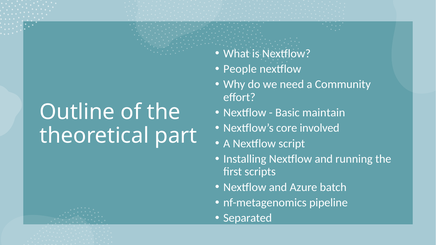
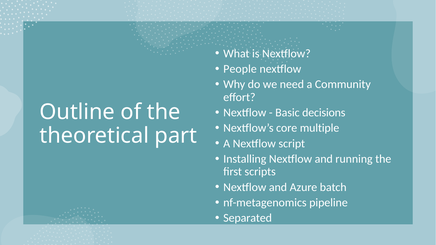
maintain: maintain -> decisions (324, 113)
involved: involved -> multiple (320, 128)
